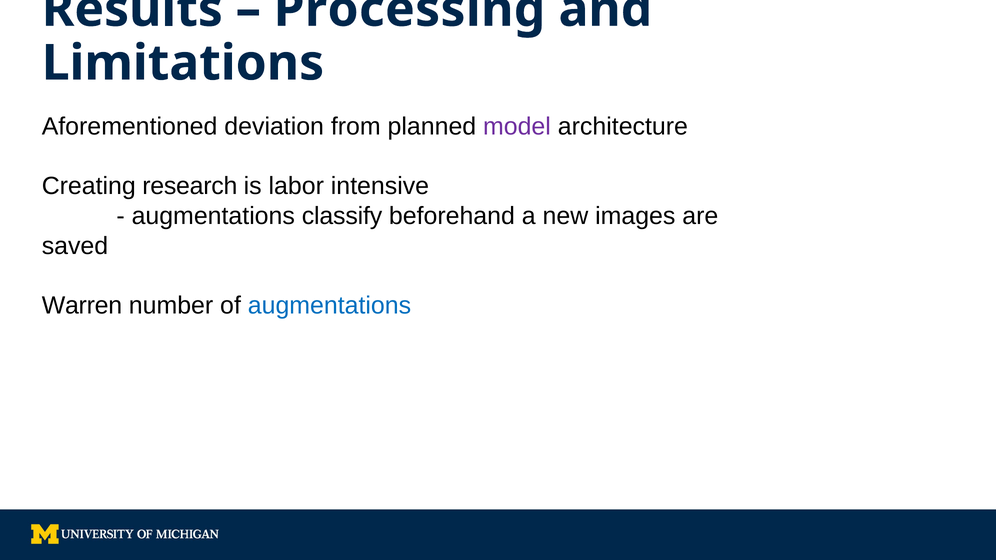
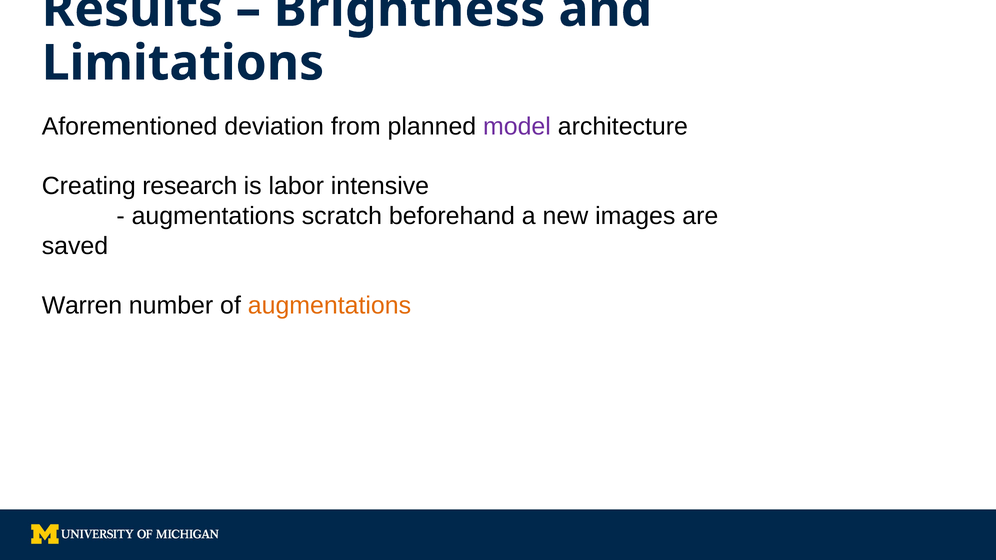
Processing: Processing -> Brightness (409, 9)
classify: classify -> scratch (342, 216)
augmentations colour: blue -> orange (329, 306)
